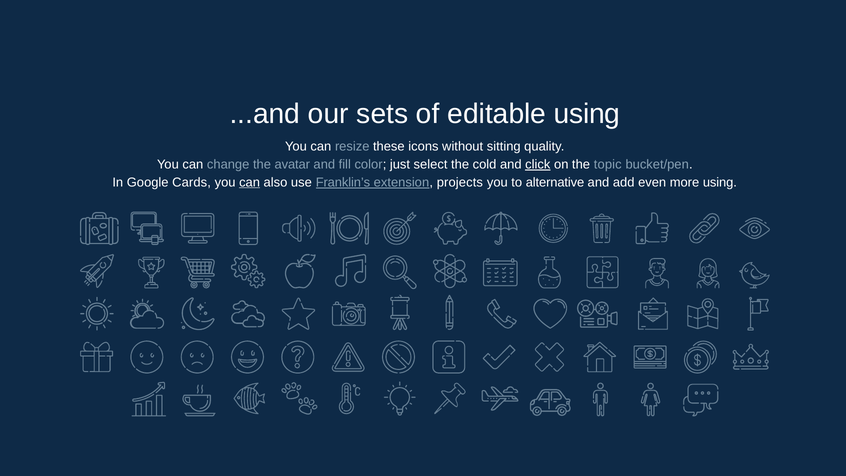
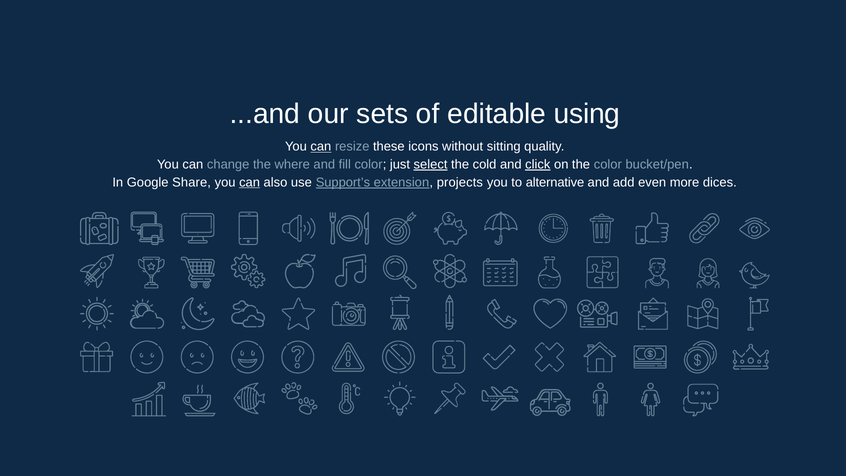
can underline: none -> present (321, 147)
avatar: avatar -> where (292, 164)
select underline: none -> present (431, 164)
the topic: topic -> color (608, 164)
Cards: Cards -> Share (192, 182)
Franklin’s: Franklin’s -> Support’s (343, 182)
more using: using -> dices (720, 182)
